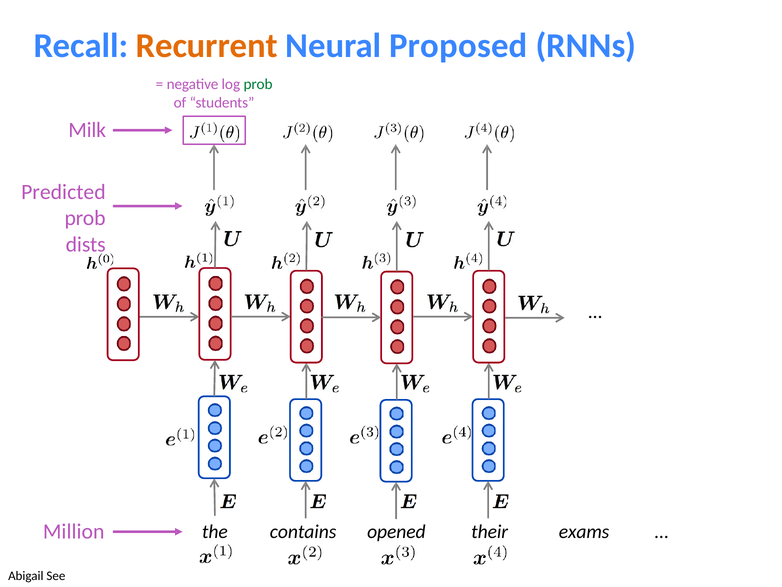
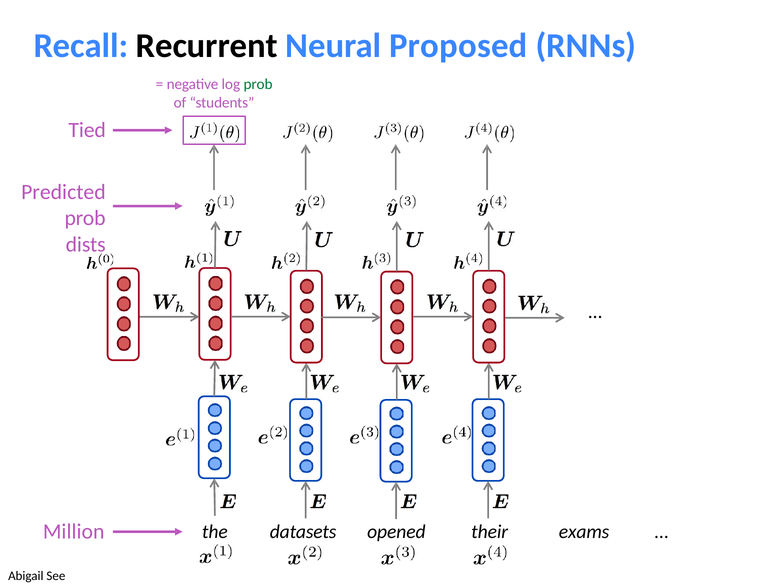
Recurrent colour: orange -> black (207, 46)
Milk: Milk -> Tied (87, 130)
contains: contains -> datasets (303, 531)
